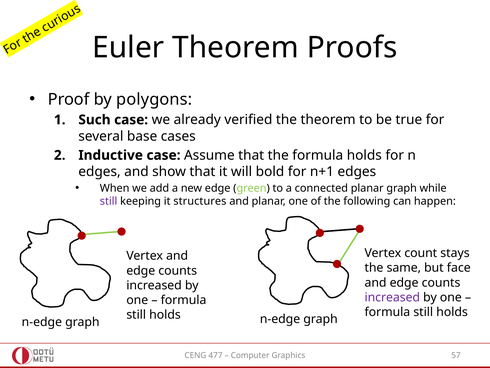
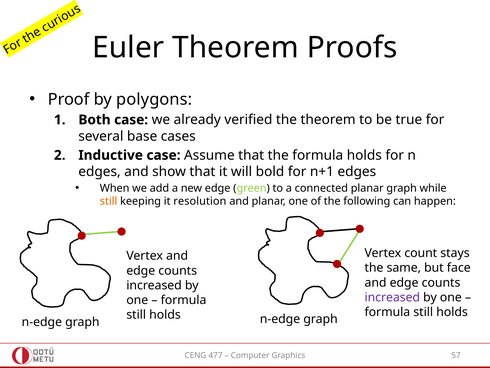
Such: Such -> Both (94, 120)
still colour: purple -> orange (109, 201)
structures: structures -> resolution (200, 201)
